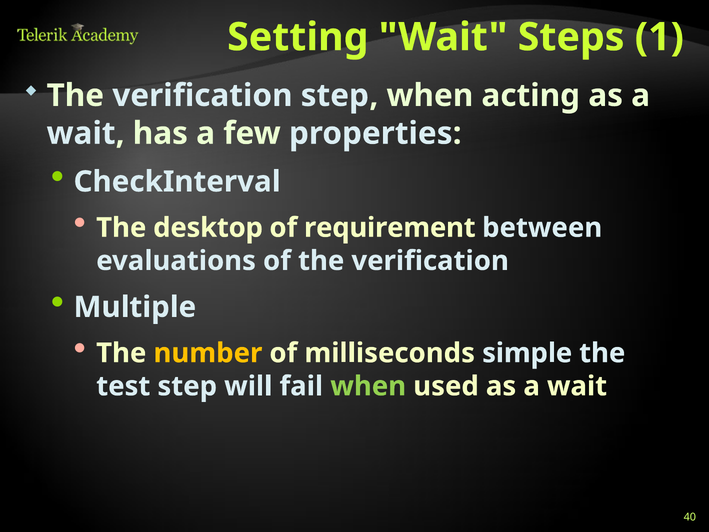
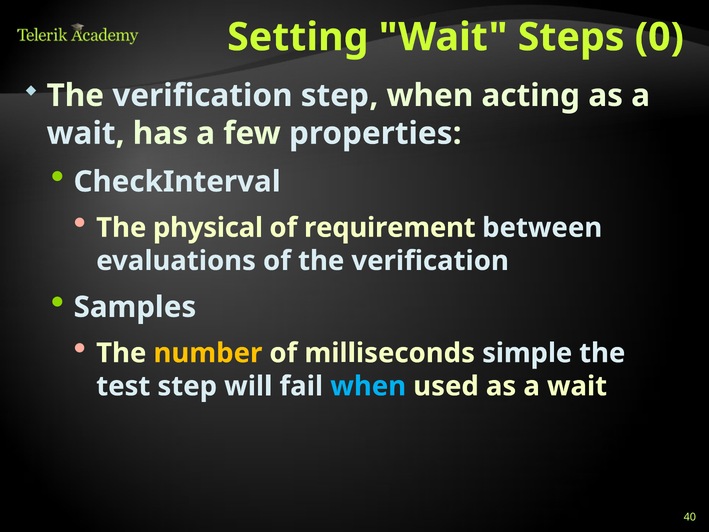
1: 1 -> 0 (659, 37)
desktop: desktop -> physical (208, 228)
Multiple: Multiple -> Samples (135, 307)
when colour: light green -> light blue (368, 386)
